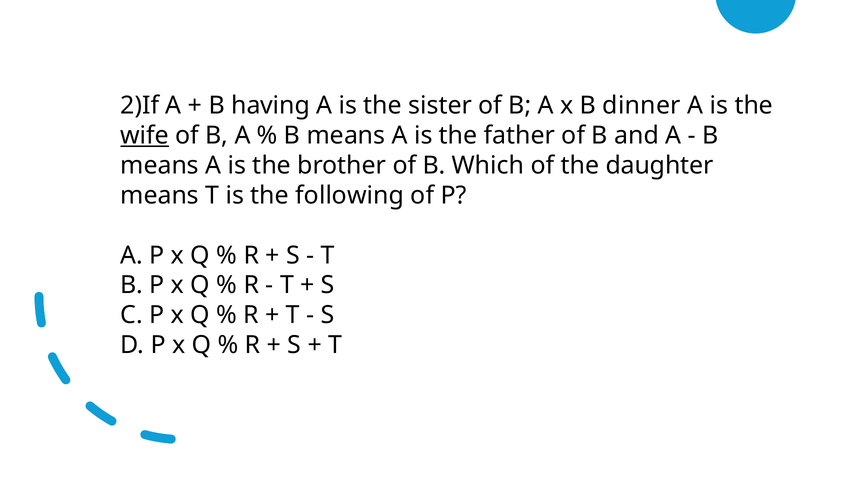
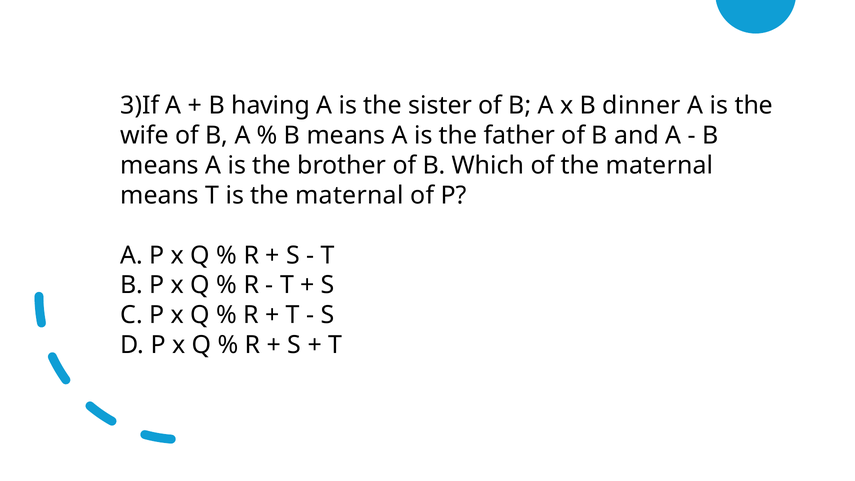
2)If: 2)If -> 3)If (140, 106)
wife underline: present -> none (145, 135)
of the daughter: daughter -> maternal (659, 165)
is the following: following -> maternal (350, 195)
